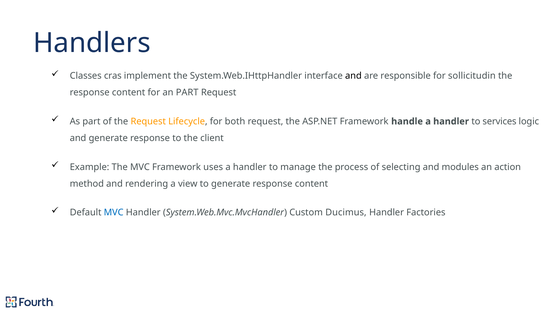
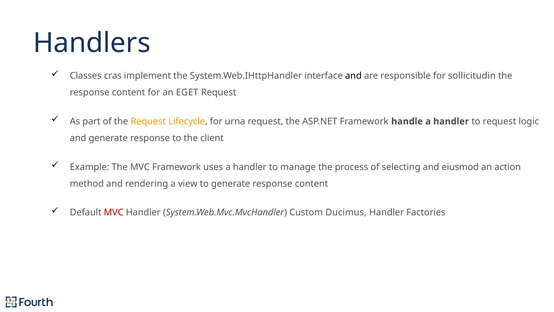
an PART: PART -> EGET (187, 92)
both: both -> urna (235, 121)
to services: services -> request (499, 121)
modules: modules -> eiusmod (460, 167)
MVC colour: blue -> red (114, 212)
